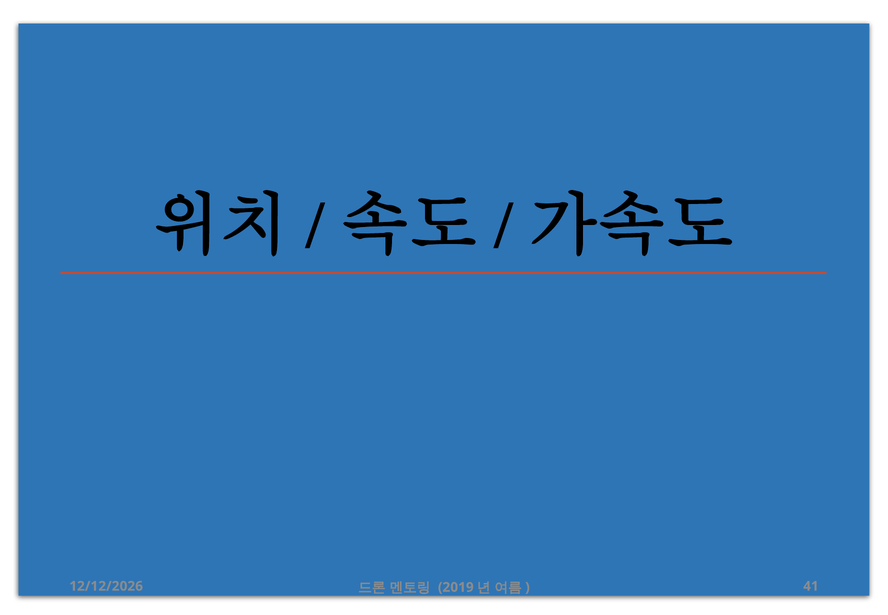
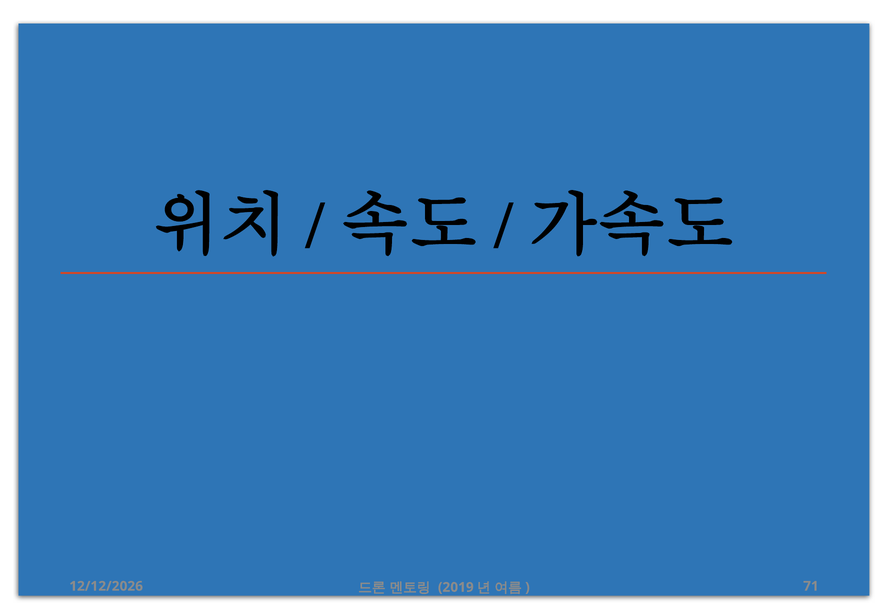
41: 41 -> 71 (811, 586)
